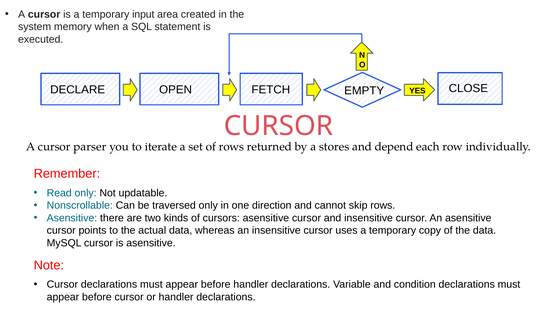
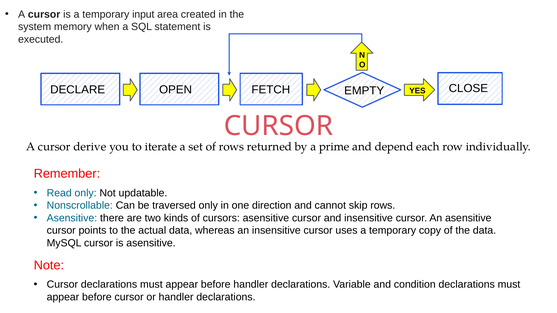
parser: parser -> derive (90, 147)
stores: stores -> prime (334, 147)
